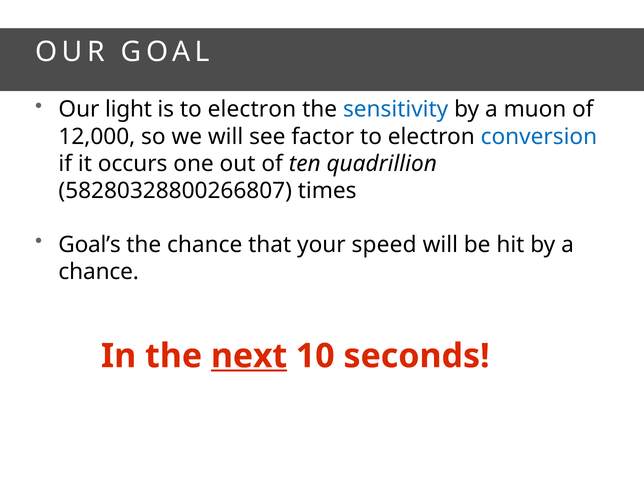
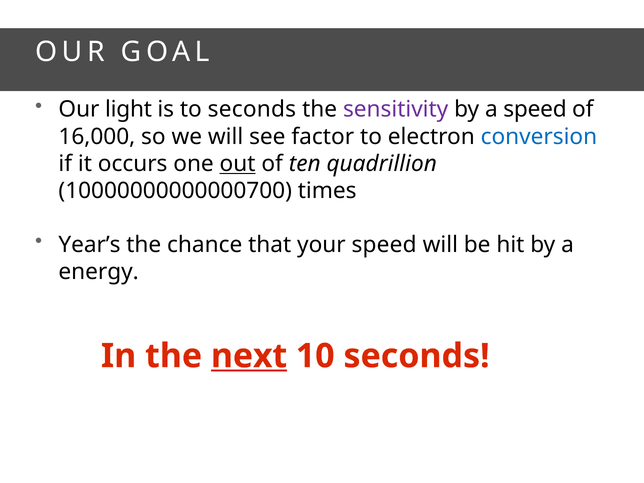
is to electron: electron -> seconds (252, 109)
sensitivity colour: blue -> purple (396, 109)
a muon: muon -> speed (535, 109)
12,000: 12,000 -> 16,000 (97, 137)
out underline: none -> present (238, 164)
58280328800266807: 58280328800266807 -> 10000000000000700 (175, 191)
Goal’s: Goal’s -> Year’s (89, 245)
chance: chance -> energy (99, 272)
